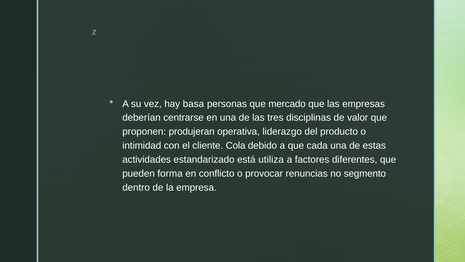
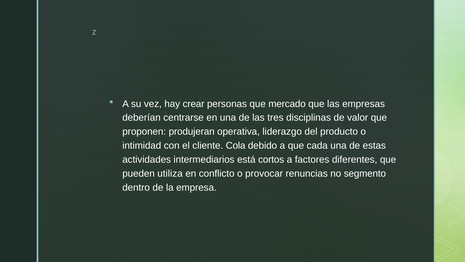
basa: basa -> crear (194, 104)
estandarizado: estandarizado -> intermediarios (204, 159)
utiliza: utiliza -> cortos (271, 159)
forma: forma -> utiliza (170, 173)
